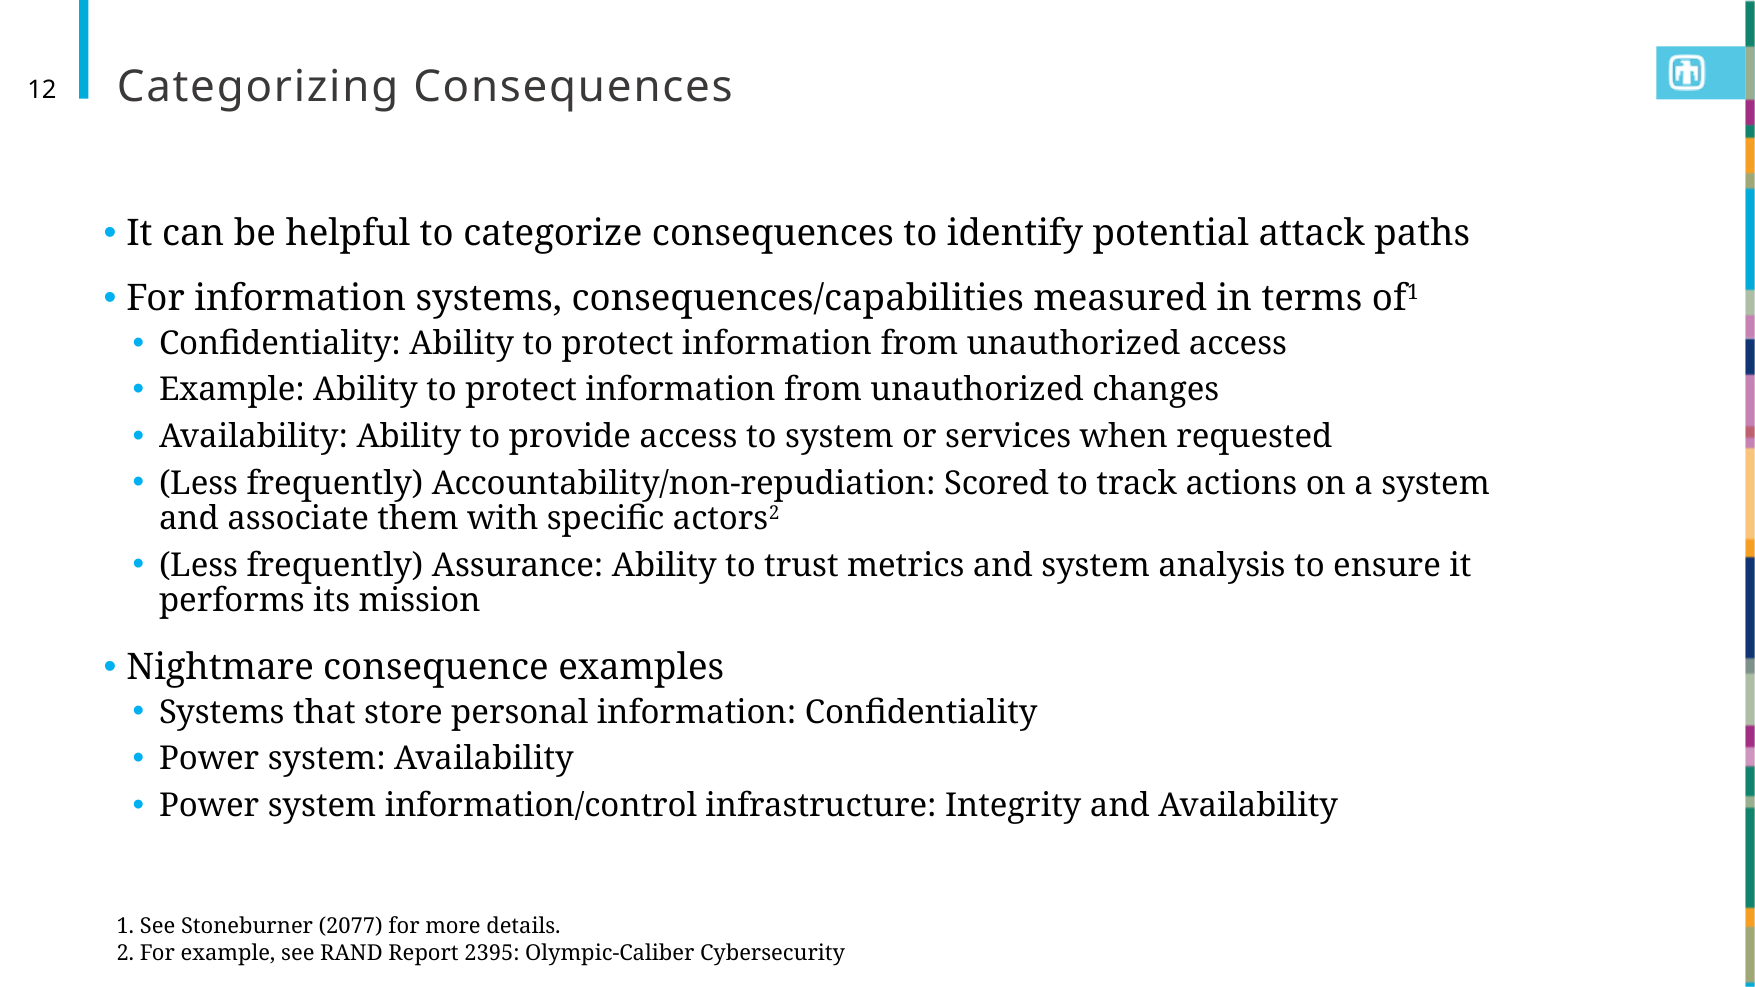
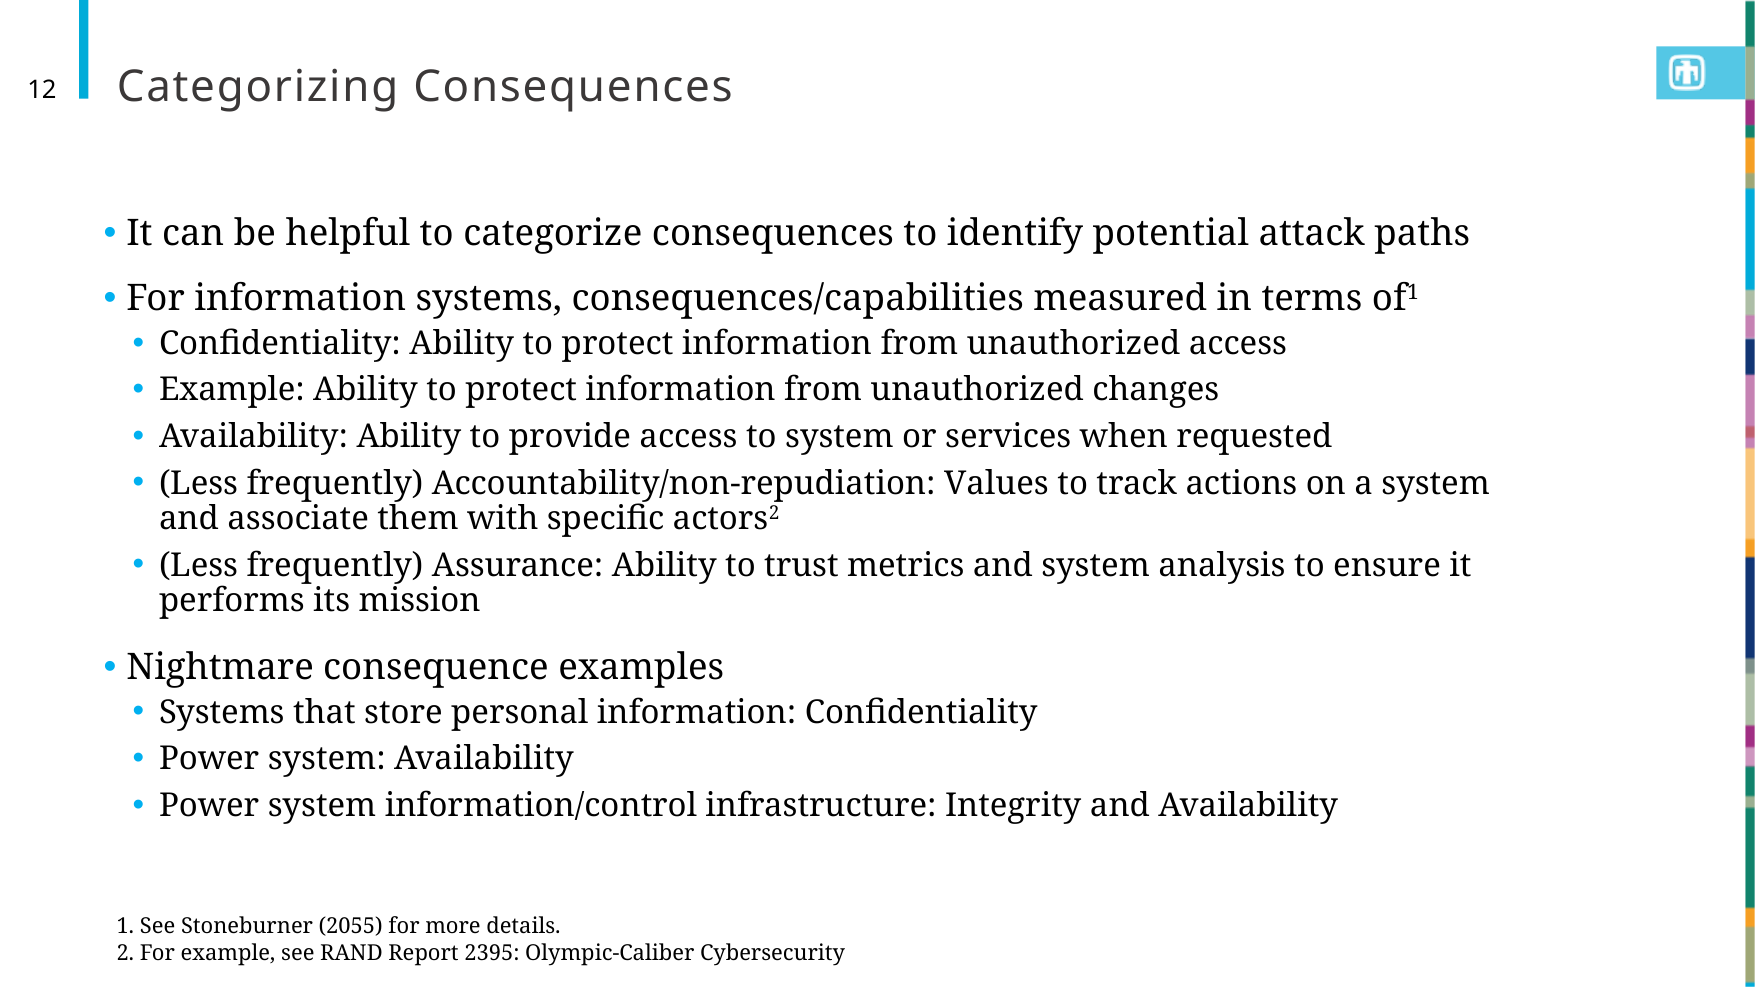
Scored: Scored -> Values (996, 483)
2077: 2077 -> 2055 (351, 927)
